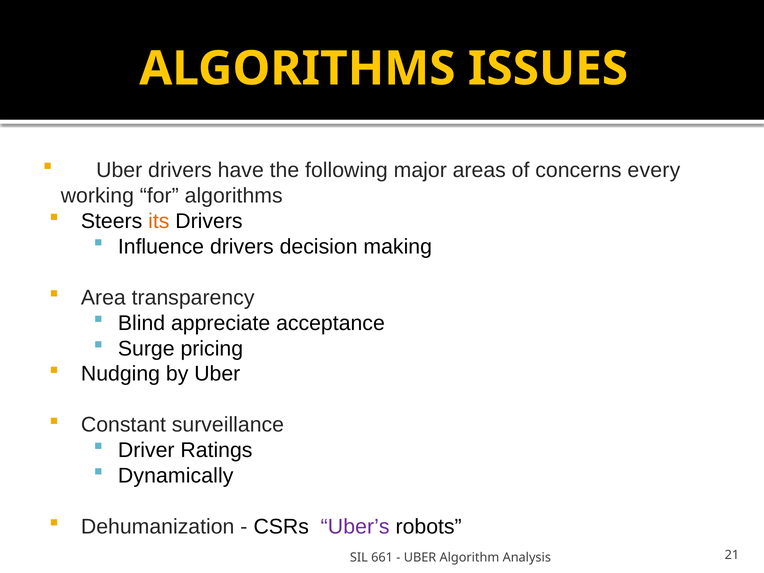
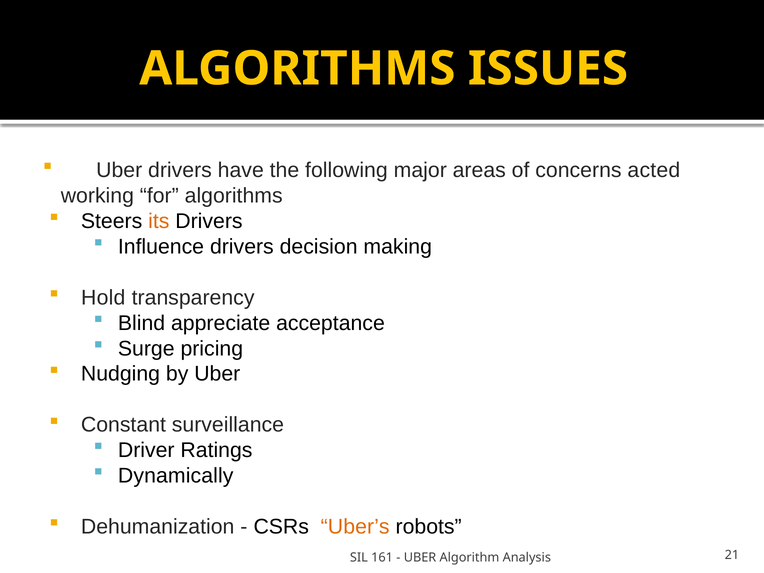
every: every -> acted (654, 170)
Area: Area -> Hold (103, 298)
Uber’s colour: purple -> orange (355, 527)
661: 661 -> 161 (382, 557)
